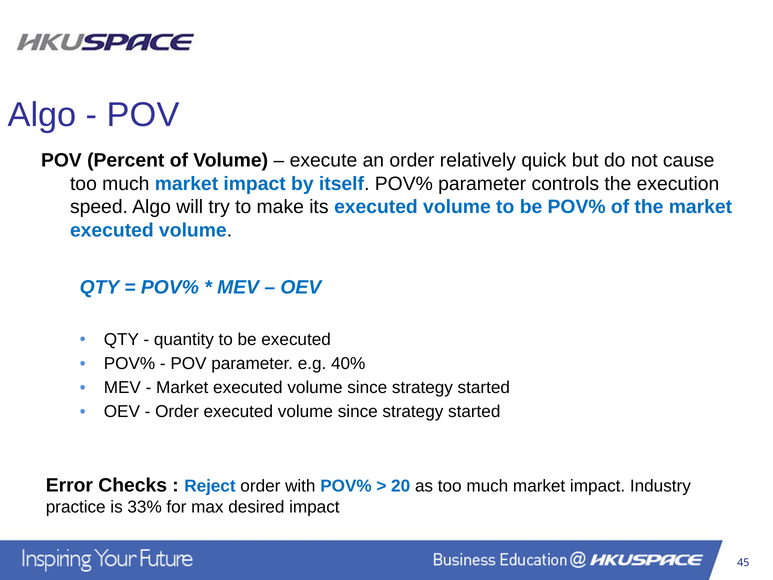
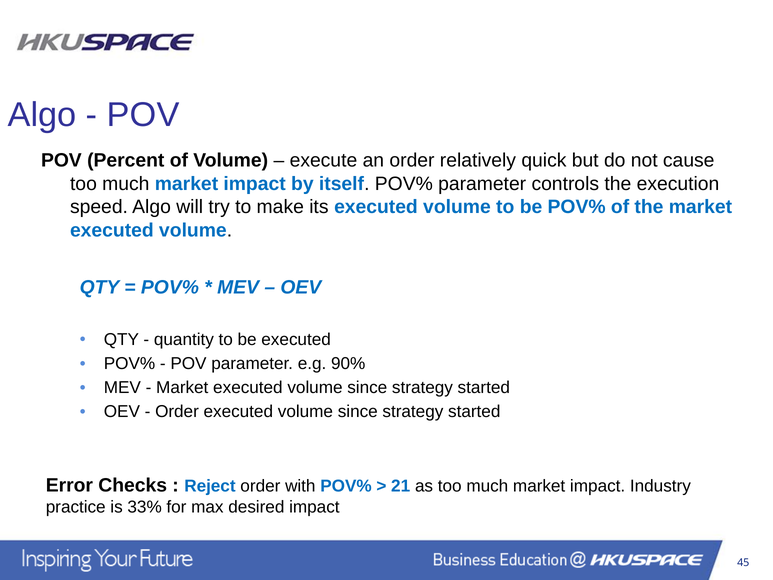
40%: 40% -> 90% (348, 363)
20: 20 -> 21 (401, 486)
